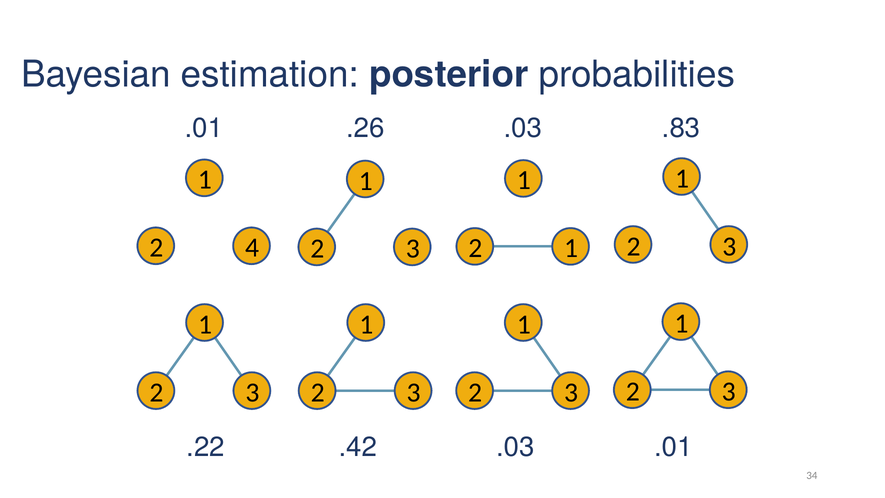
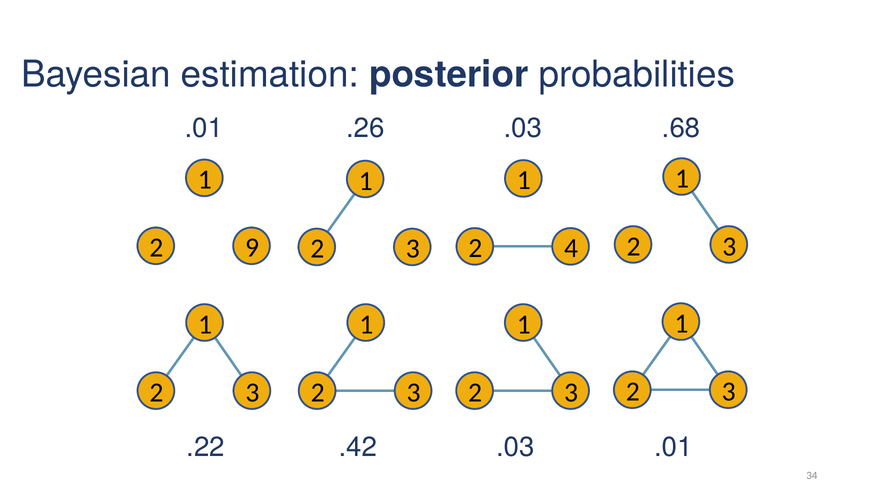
.83: .83 -> .68 (681, 128)
4: 4 -> 9 (252, 248)
2 1: 1 -> 4 (571, 248)
